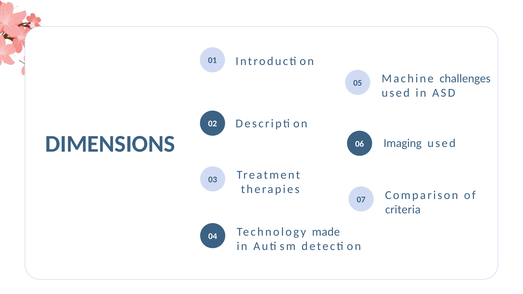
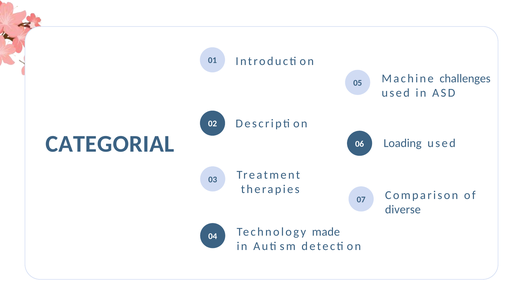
DIMENSIONS: DIMENSIONS -> CATEGORIAL (110, 144)
Imaging: Imaging -> Loading (403, 143)
criteria: criteria -> diverse (403, 210)
